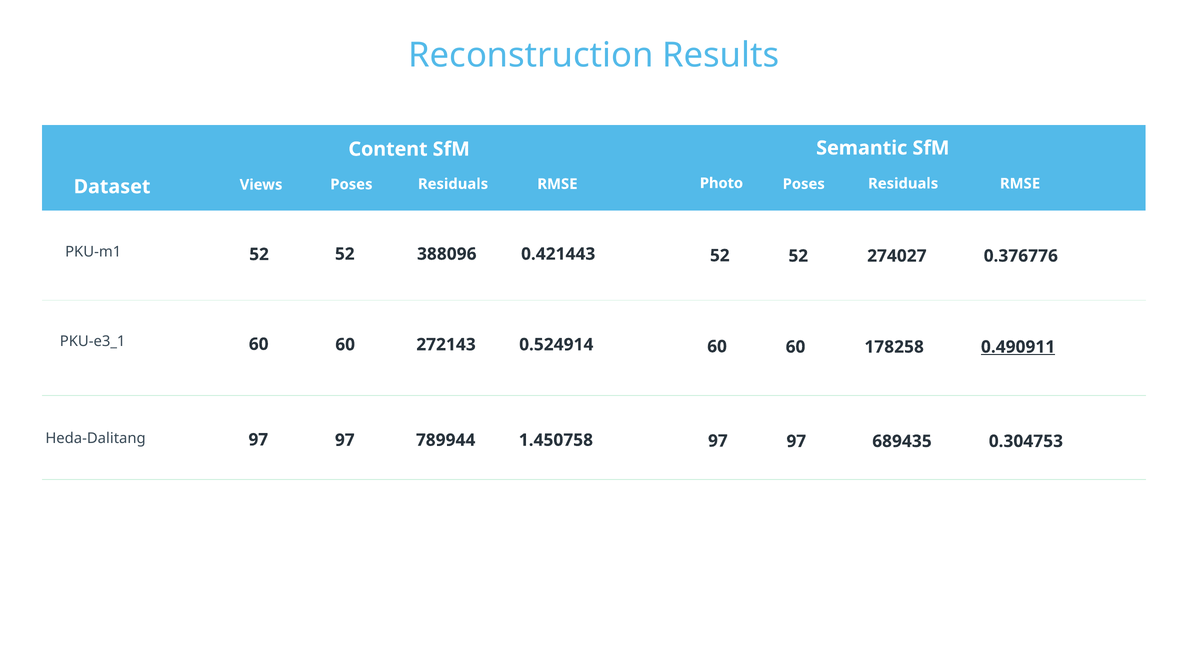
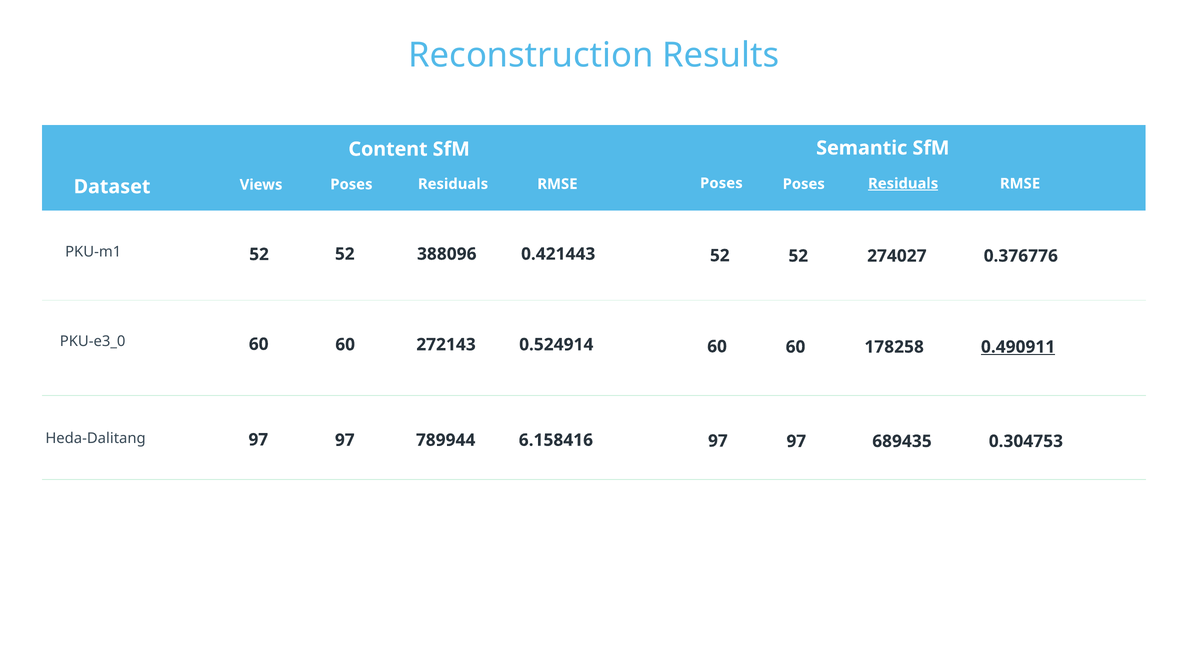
RMSE Photo: Photo -> Poses (721, 183)
Residuals underline: none -> present (903, 184)
PKU-e3_1: PKU-e3_1 -> PKU-e3_0 (93, 342)
1.450758: 1.450758 -> 6.158416 (556, 440)
